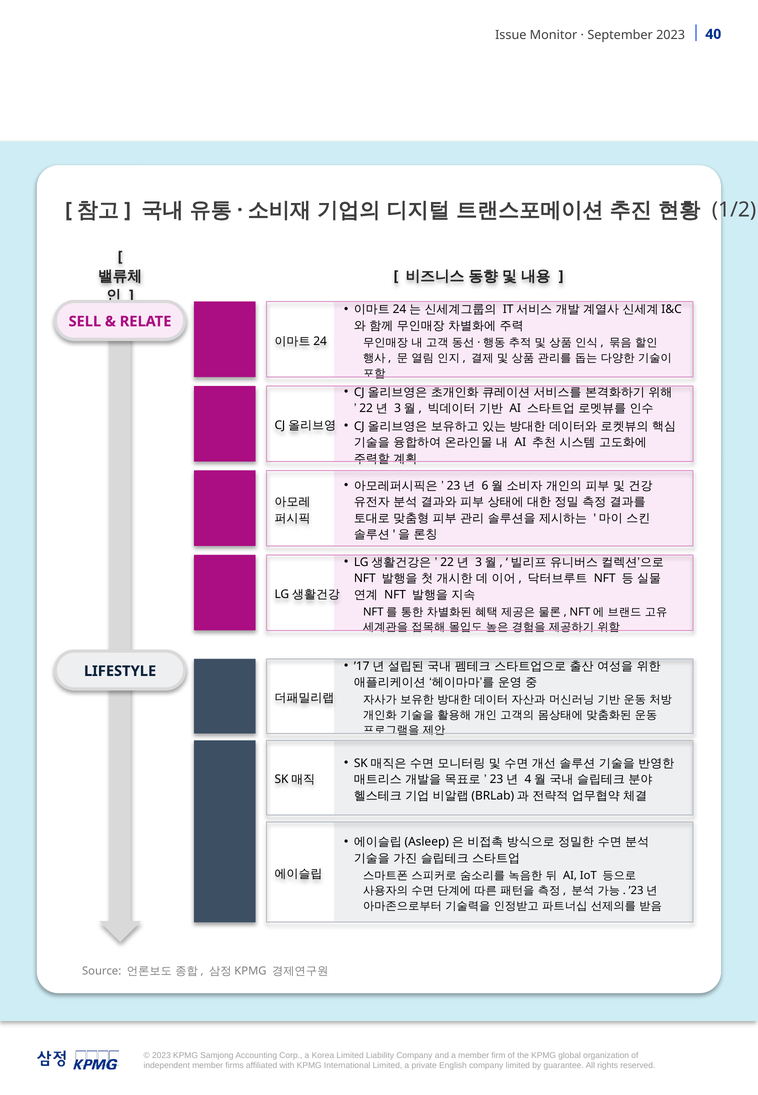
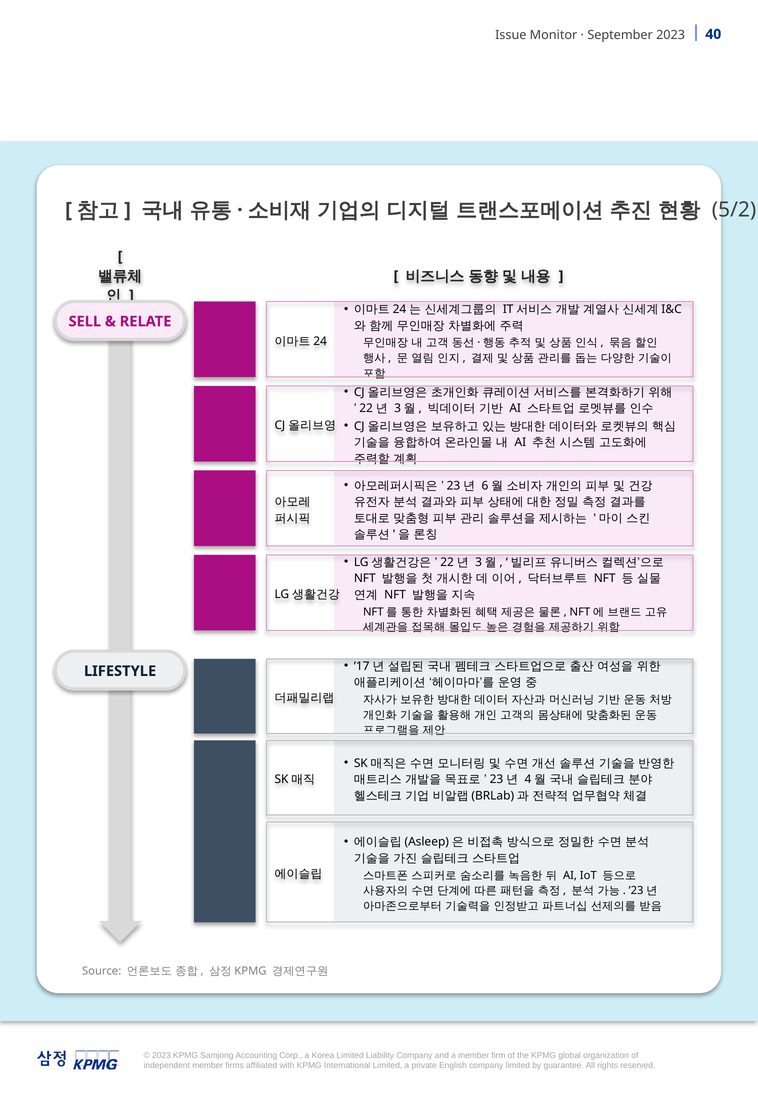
1/2: 1/2 -> 5/2 (734, 210)
